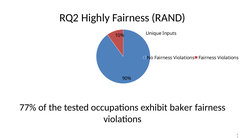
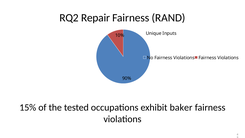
Highly: Highly -> Repair (96, 18)
77%: 77% -> 15% (28, 107)
